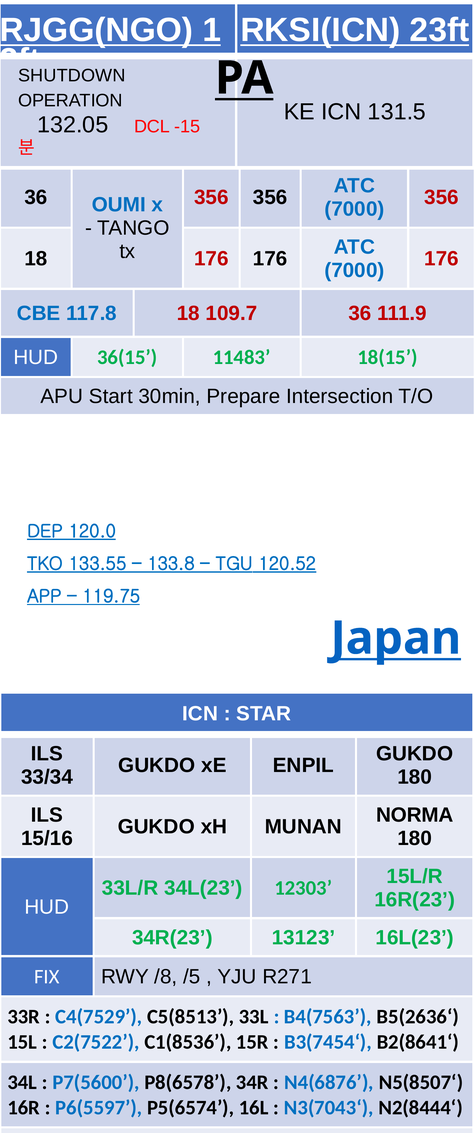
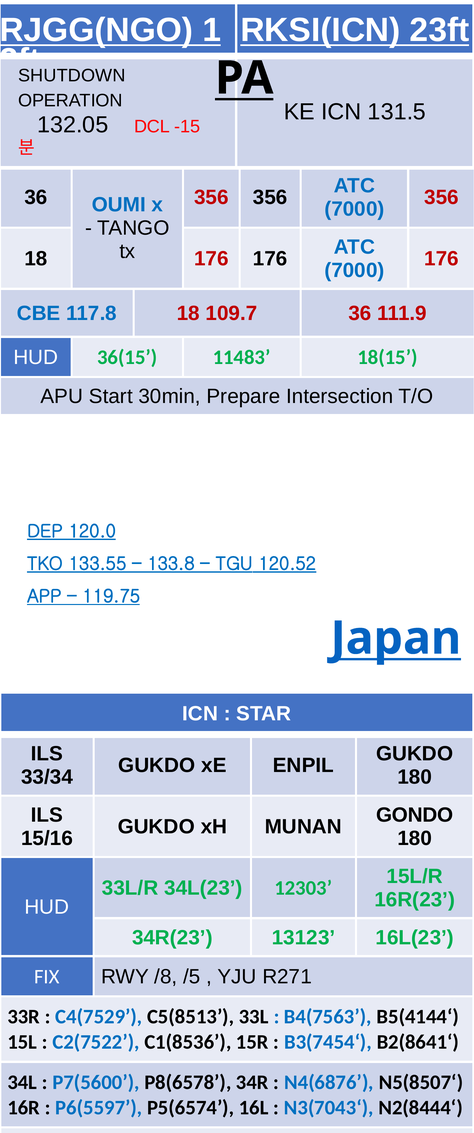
NORMA: NORMA -> GONDO (415, 816)
B5(2636‘: B5(2636‘ -> B5(4144‘ (418, 1018)
